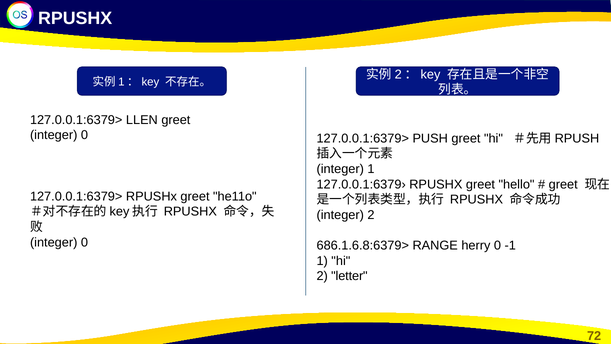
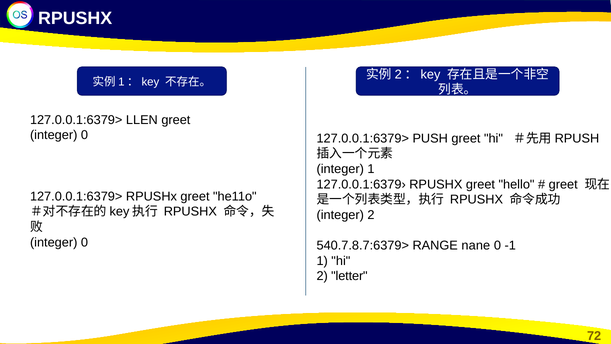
686.1.6.8:6379>: 686.1.6.8:6379> -> 540.7.8.7:6379> (363, 245)
herry: herry -> nane (476, 245)
